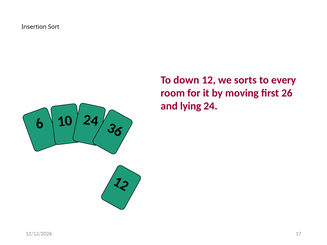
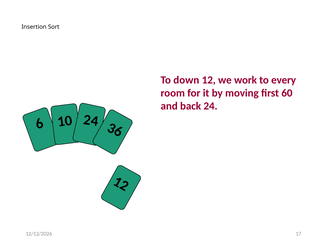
sorts: sorts -> work (245, 80)
26: 26 -> 60 (287, 93)
lying: lying -> back (191, 106)
